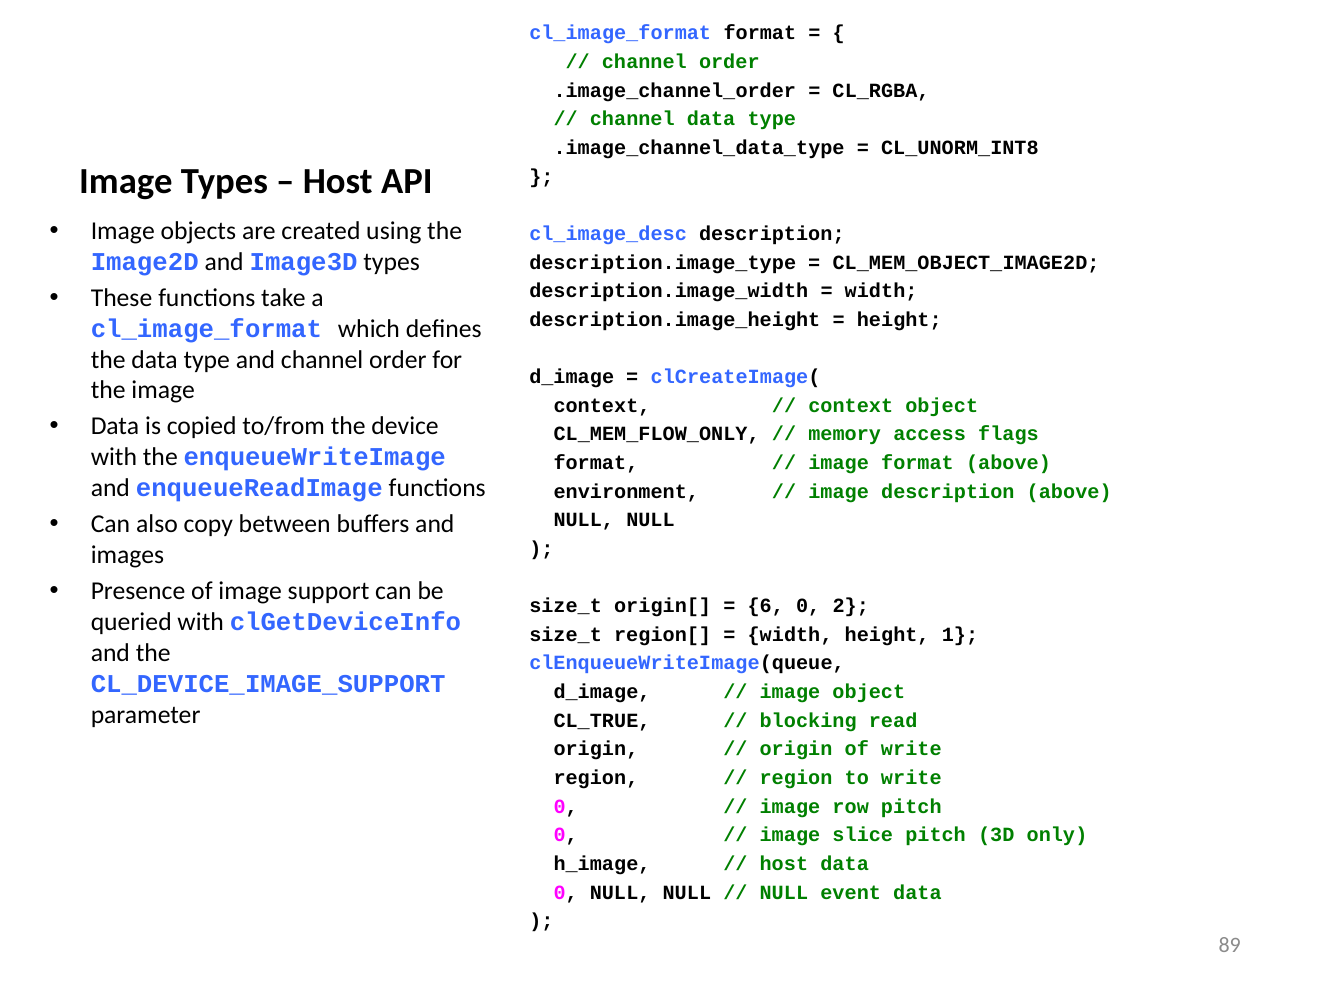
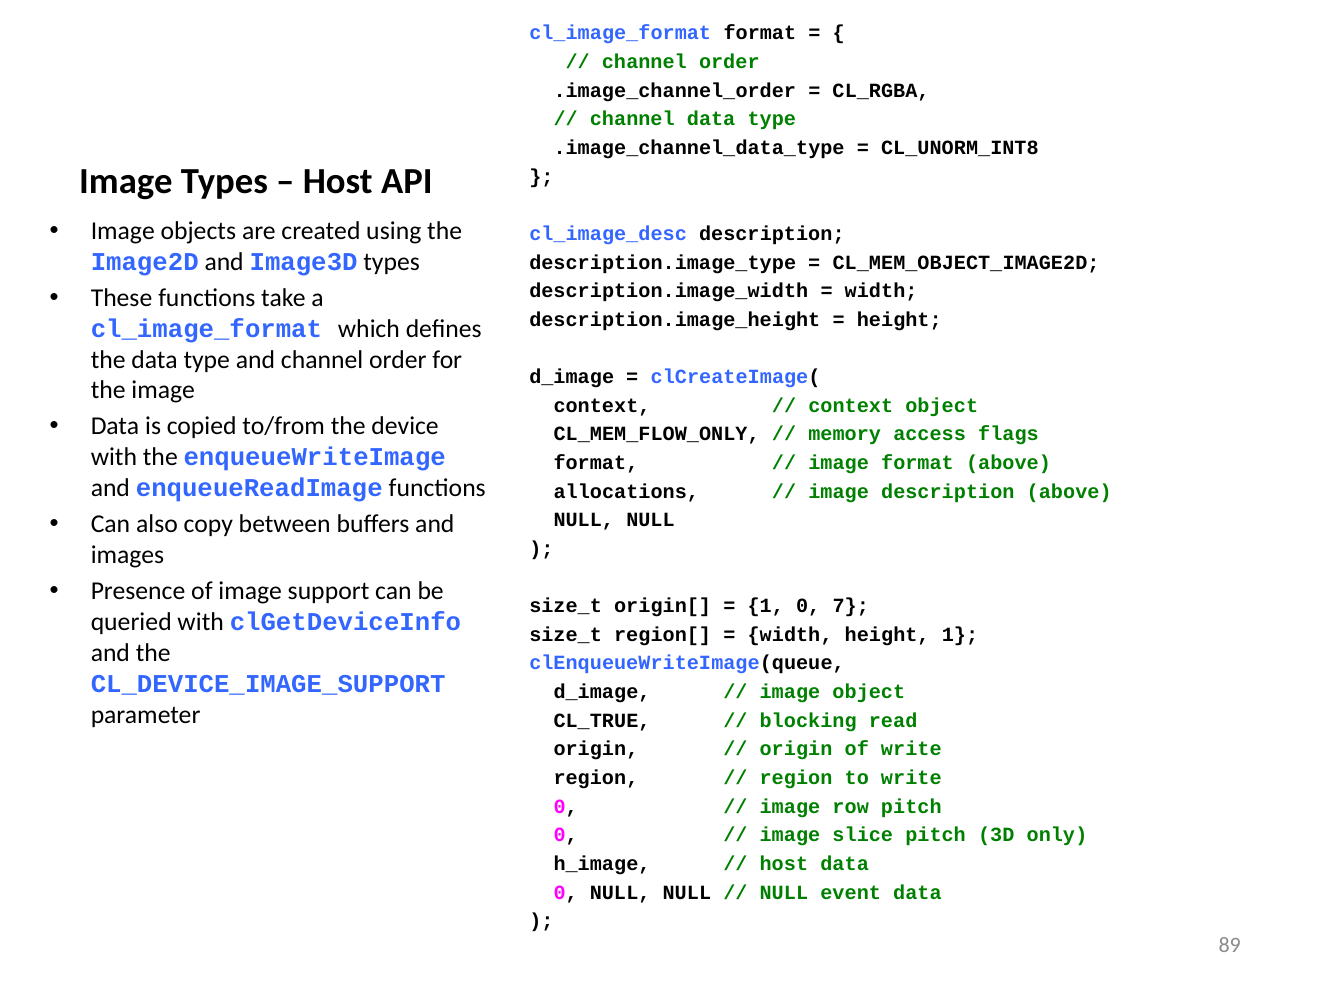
environment: environment -> allocations (626, 491)
6: 6 -> 1 (766, 606)
2: 2 -> 7 (851, 606)
